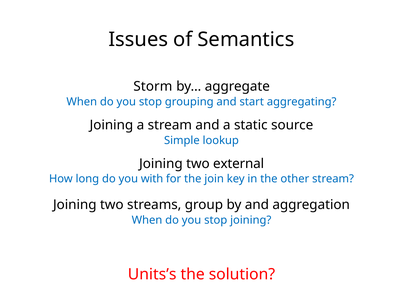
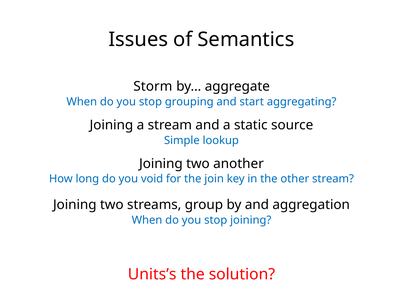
external: external -> another (238, 164)
with: with -> void (152, 179)
